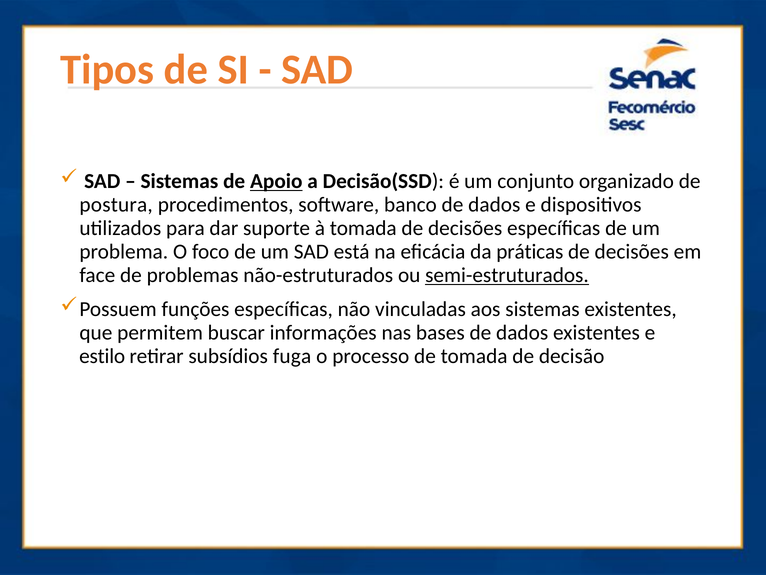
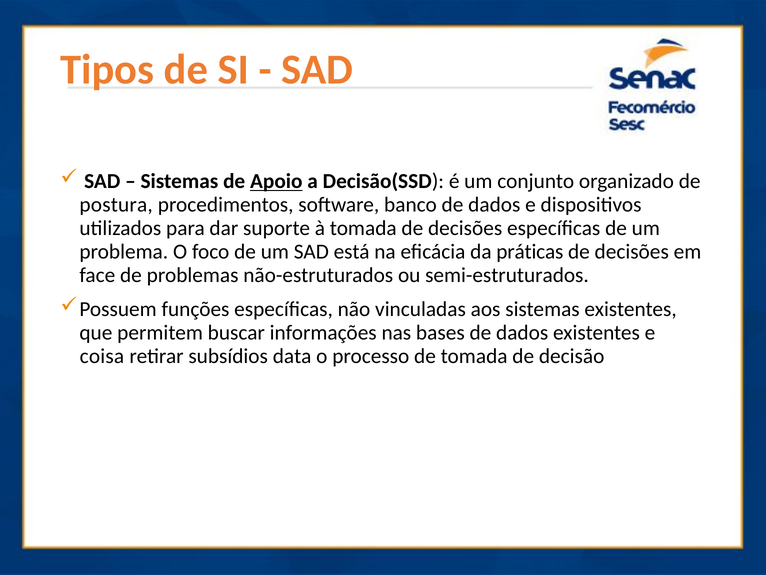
semi-estruturados underline: present -> none (507, 275)
estilo: estilo -> coisa (102, 356)
fuga: fuga -> data (292, 356)
